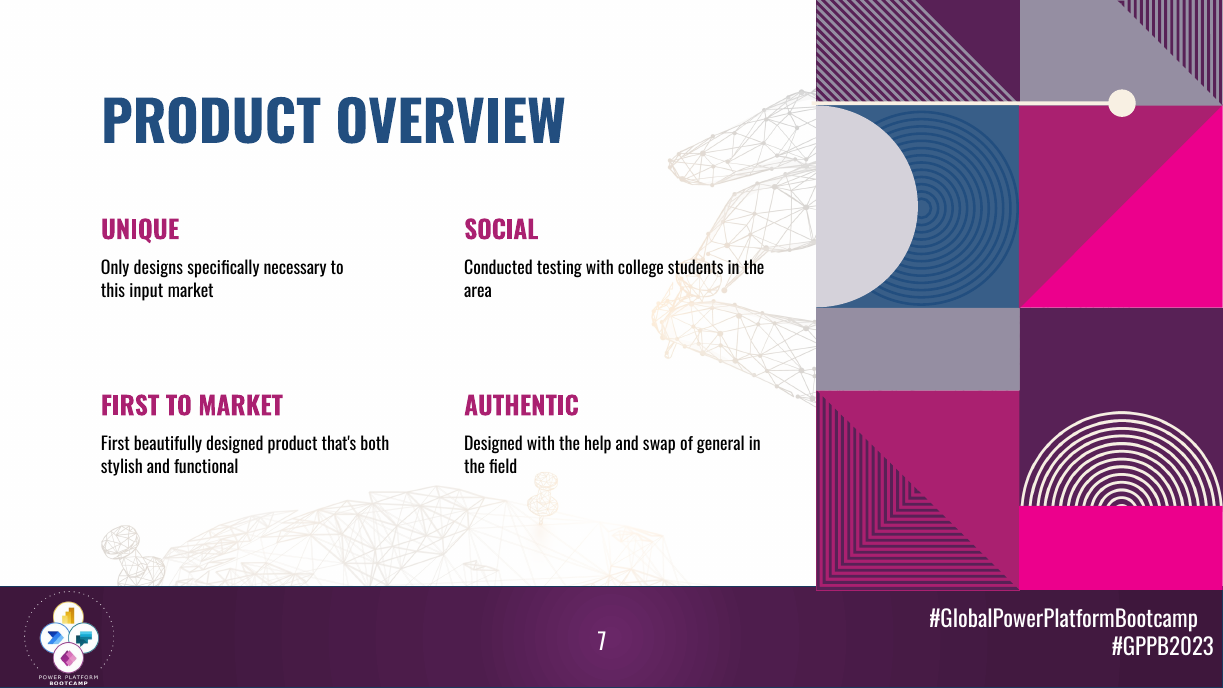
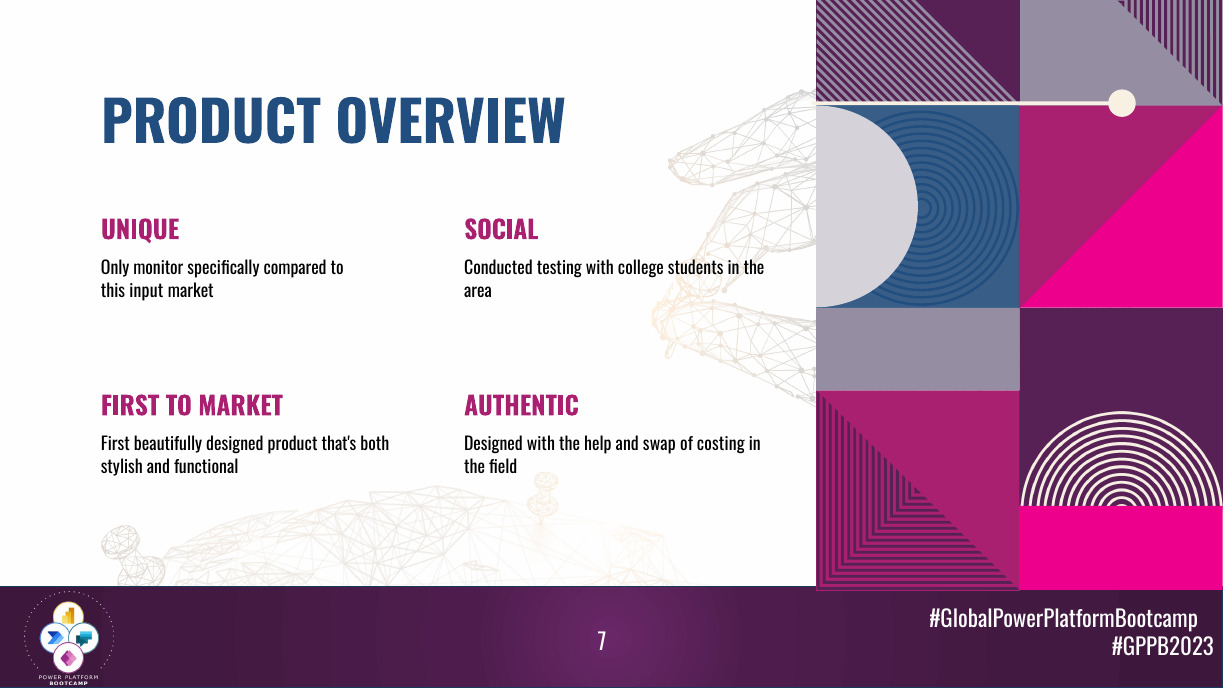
designs: designs -> monitor (158, 268)
necessary: necessary -> compared (295, 268)
general: general -> costing (721, 445)
